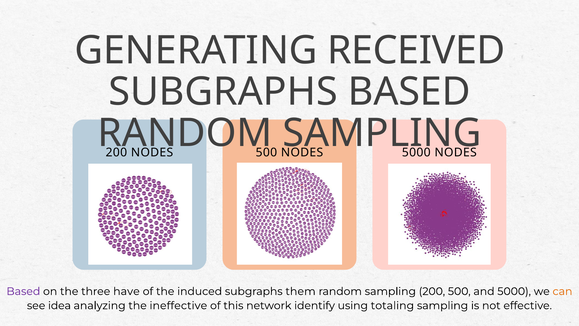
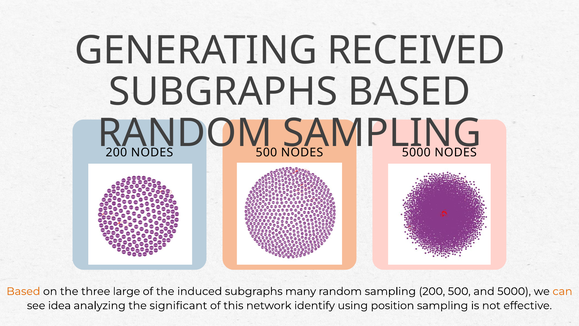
Based colour: purple -> orange (23, 291)
have: have -> large (127, 291)
them: them -> many (301, 291)
ineffective: ineffective -> significant (178, 305)
totaling: totaling -> position (392, 305)
